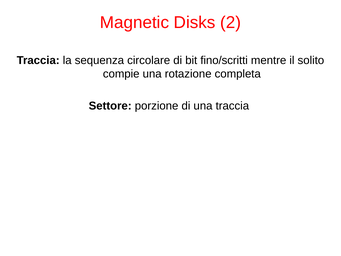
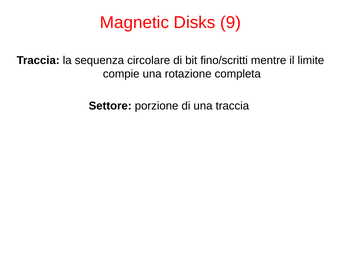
2: 2 -> 9 (231, 22)
solito: solito -> limite (311, 60)
